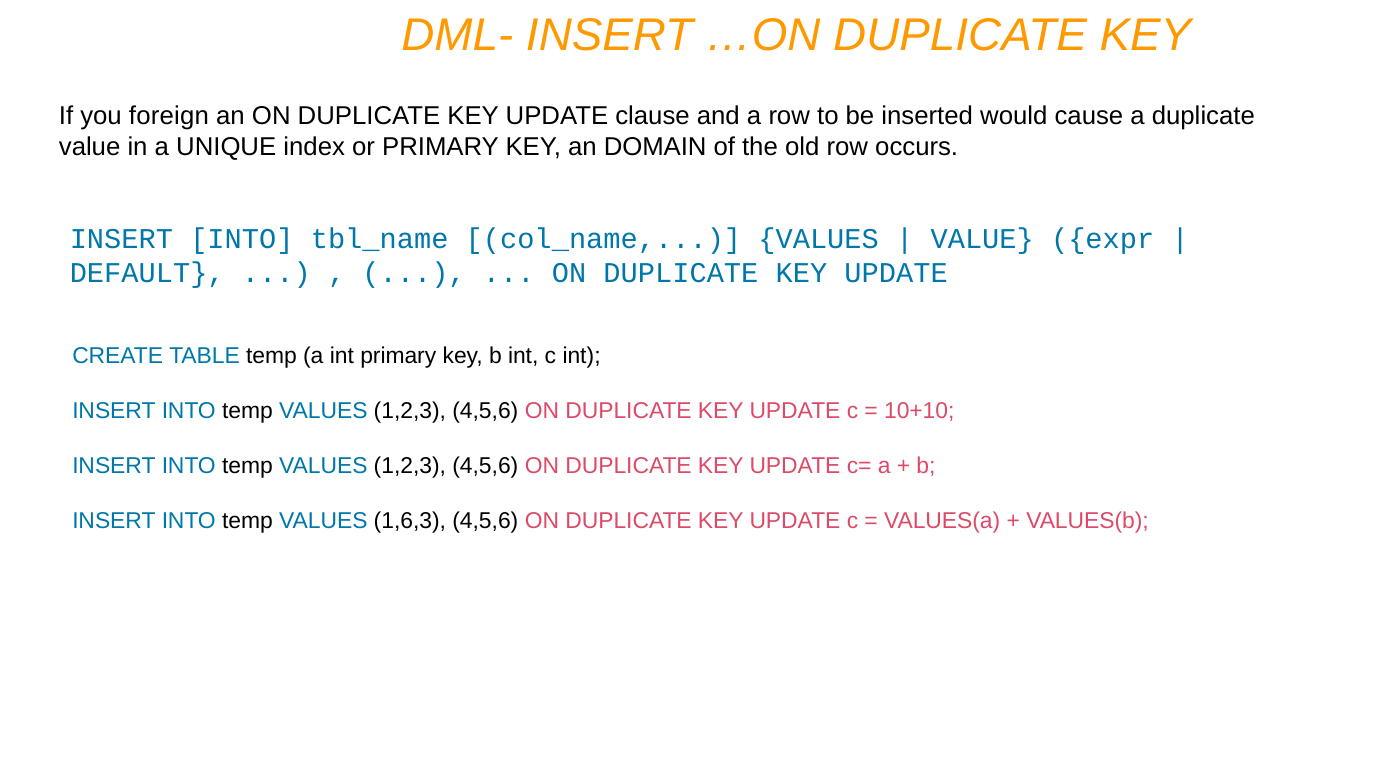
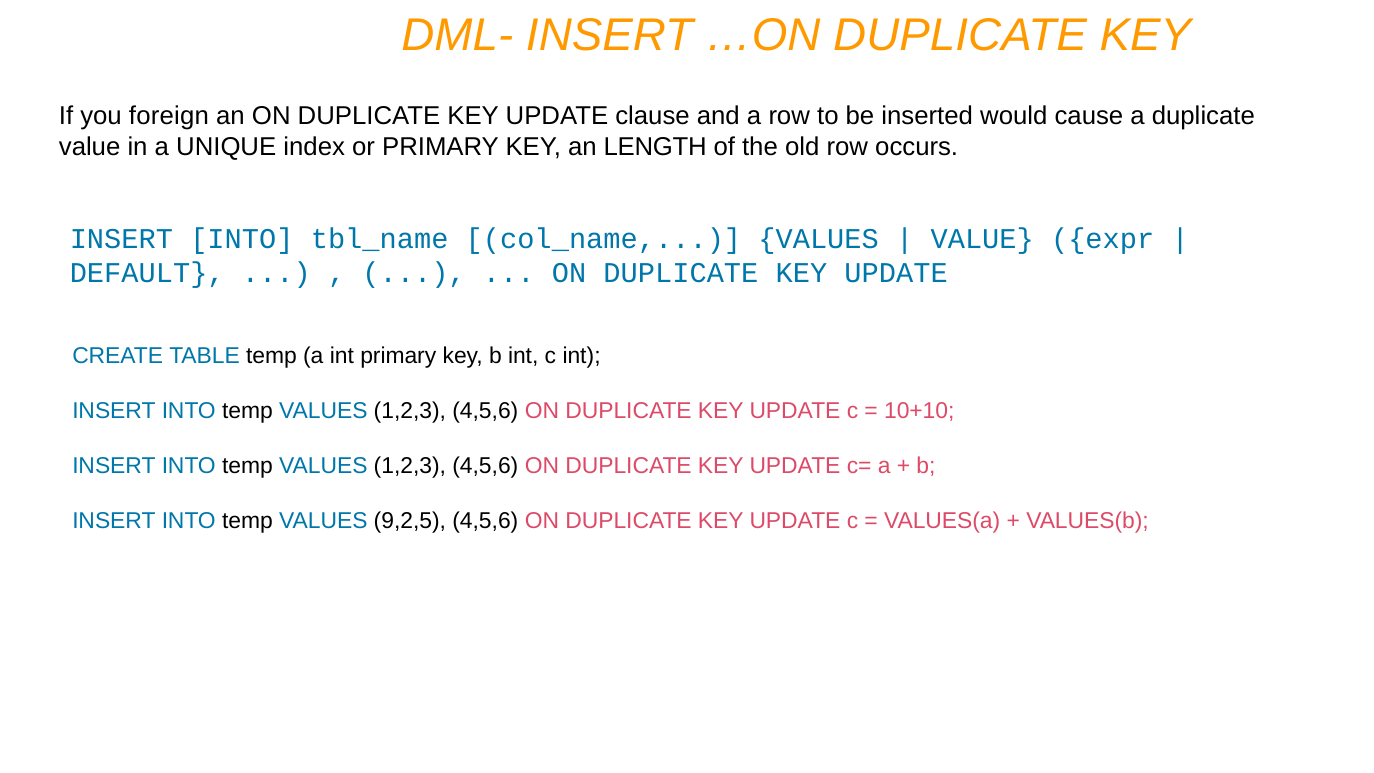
DOMAIN: DOMAIN -> LENGTH (655, 147)
1,6,3: 1,6,3 -> 9,2,5 (410, 521)
